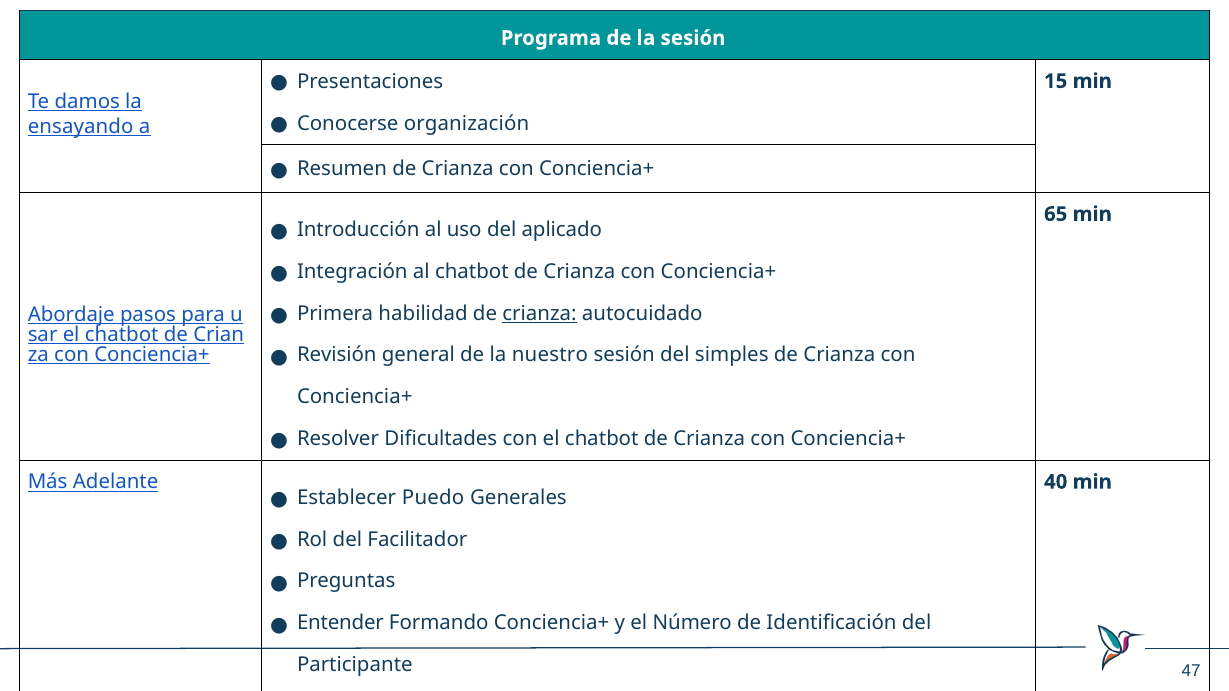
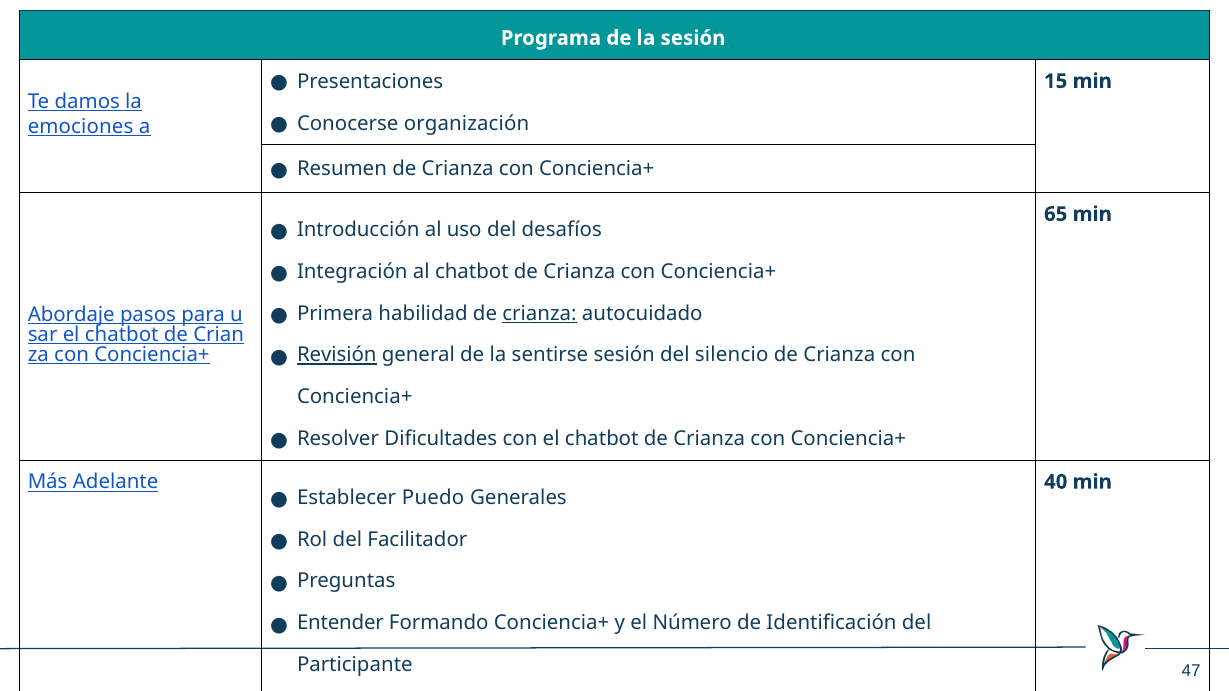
ensayando: ensayando -> emociones (81, 127)
aplicado: aplicado -> desafíos (562, 230)
Revisión underline: none -> present (337, 355)
nuestro: nuestro -> sentirse (550, 355)
simples: simples -> silencio (732, 355)
